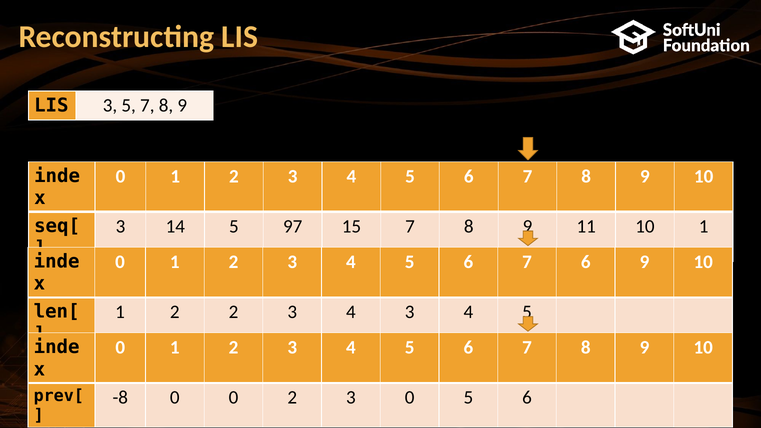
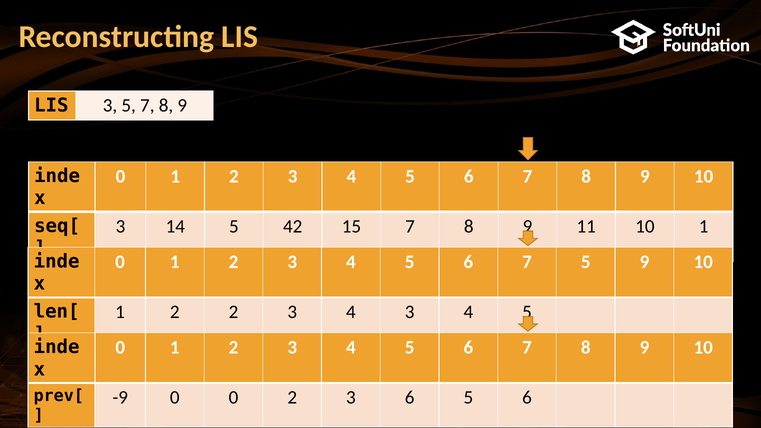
97: 97 -> 42 (293, 226)
7 6: 6 -> 5 (586, 262)
-8: -8 -> -9 (120, 398)
3 0: 0 -> 6 (410, 398)
